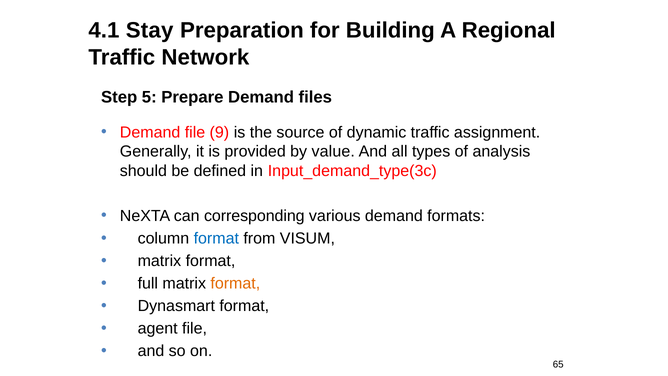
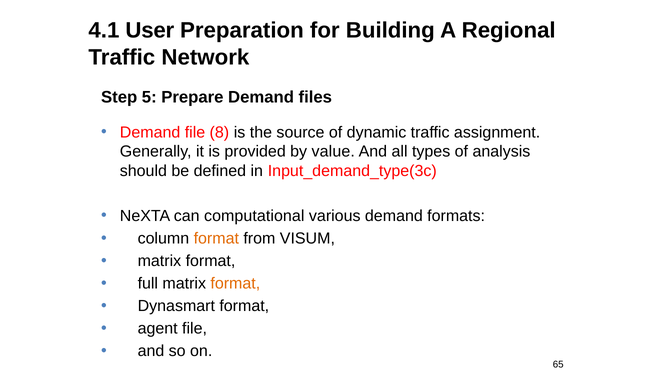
Stay: Stay -> User (150, 30)
9: 9 -> 8 (219, 132)
corresponding: corresponding -> computational (254, 216)
format colour: blue -> orange (216, 238)
